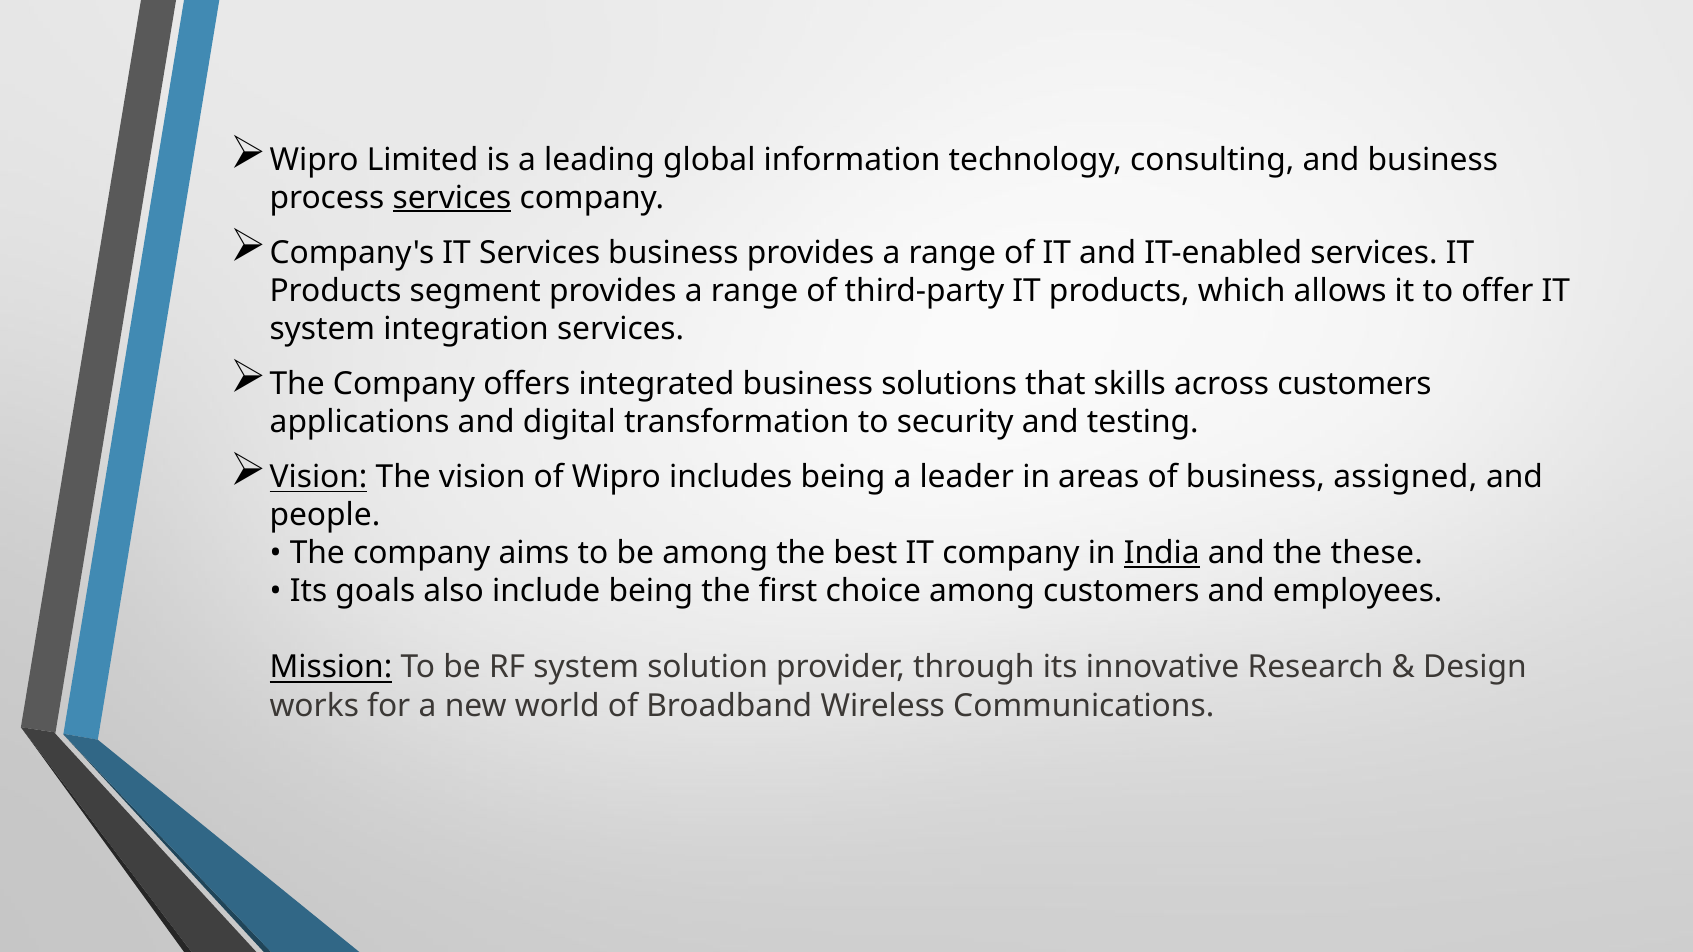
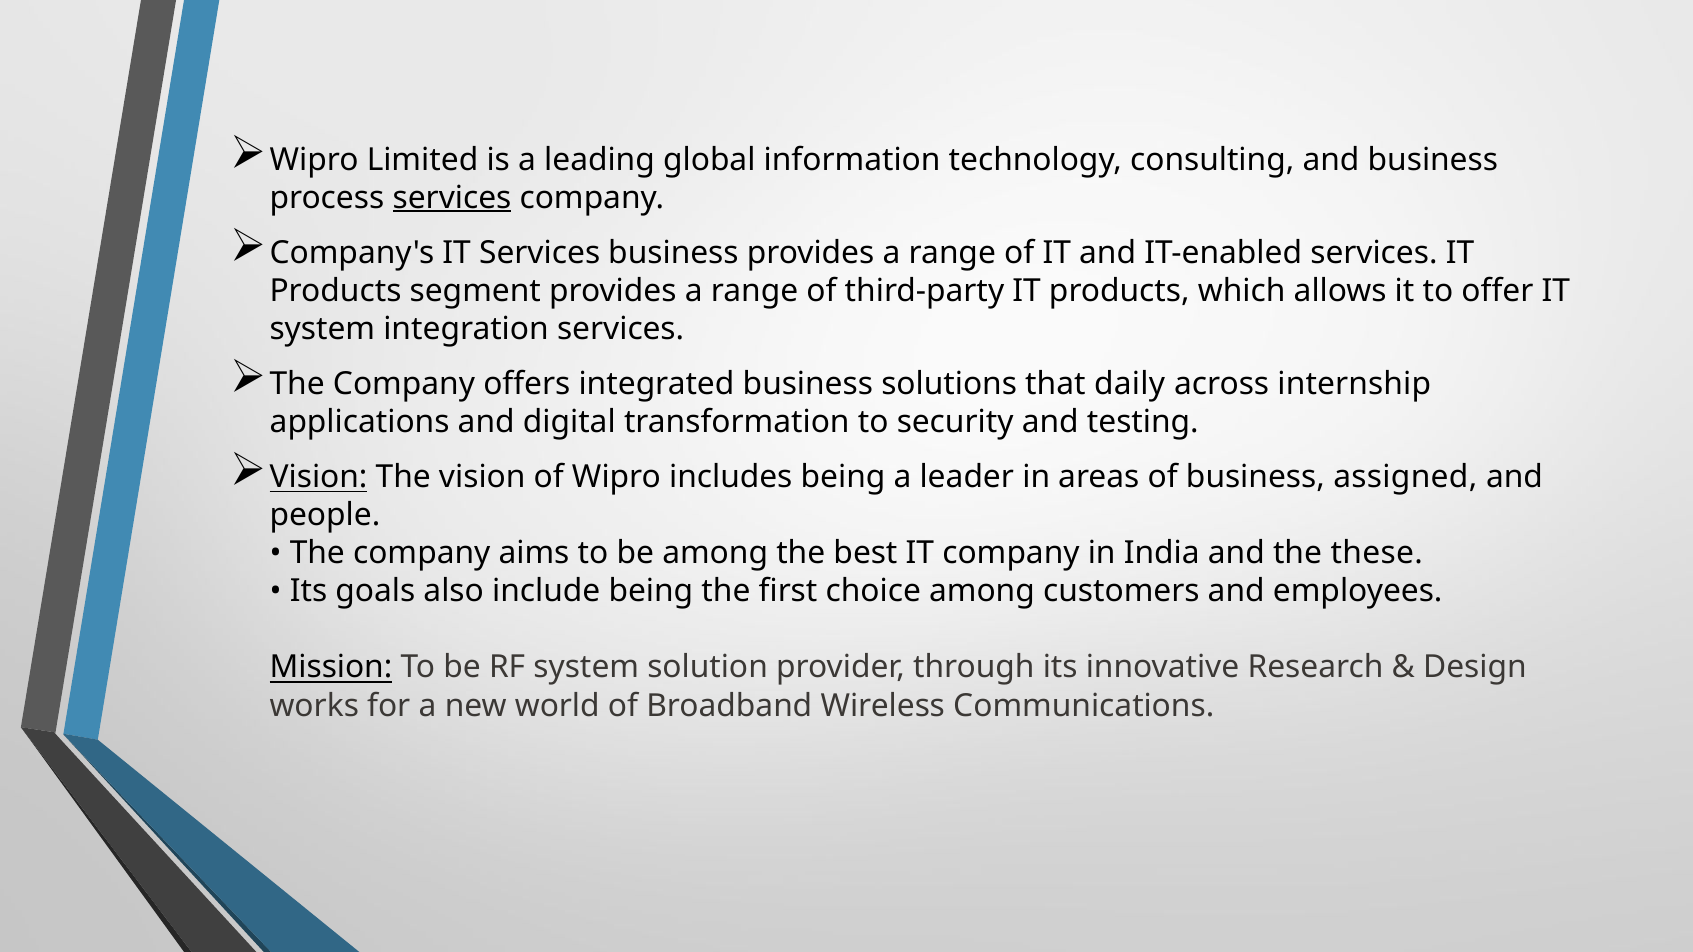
skills: skills -> daily (1130, 384)
across customers: customers -> internship (1354, 384)
India underline: present -> none (1162, 553)
